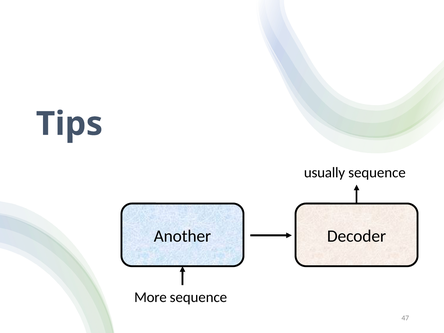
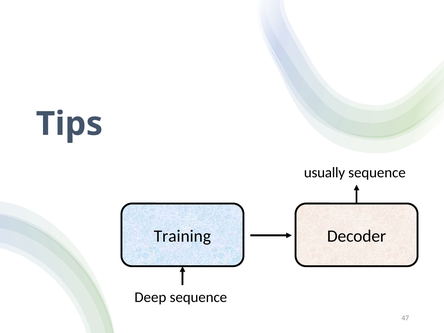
Another: Another -> Training (182, 236)
More: More -> Deep (150, 297)
